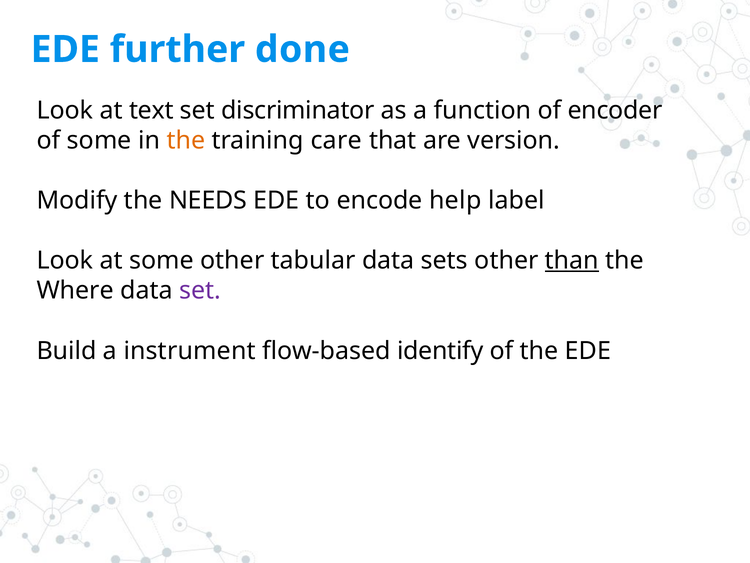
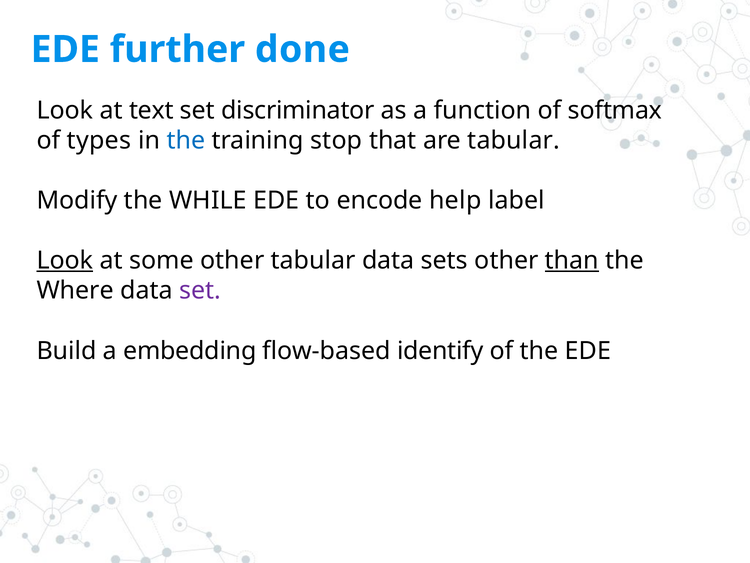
encoder: encoder -> softmax (615, 110)
of some: some -> types (99, 140)
the colour: orange -> blue (186, 140)
care: care -> stop (336, 140)
are version: version -> tabular (514, 140)
NEEDS: NEEDS -> WHILE (208, 200)
Look underline: none -> present (65, 260)
instrument: instrument -> embedding (190, 350)
